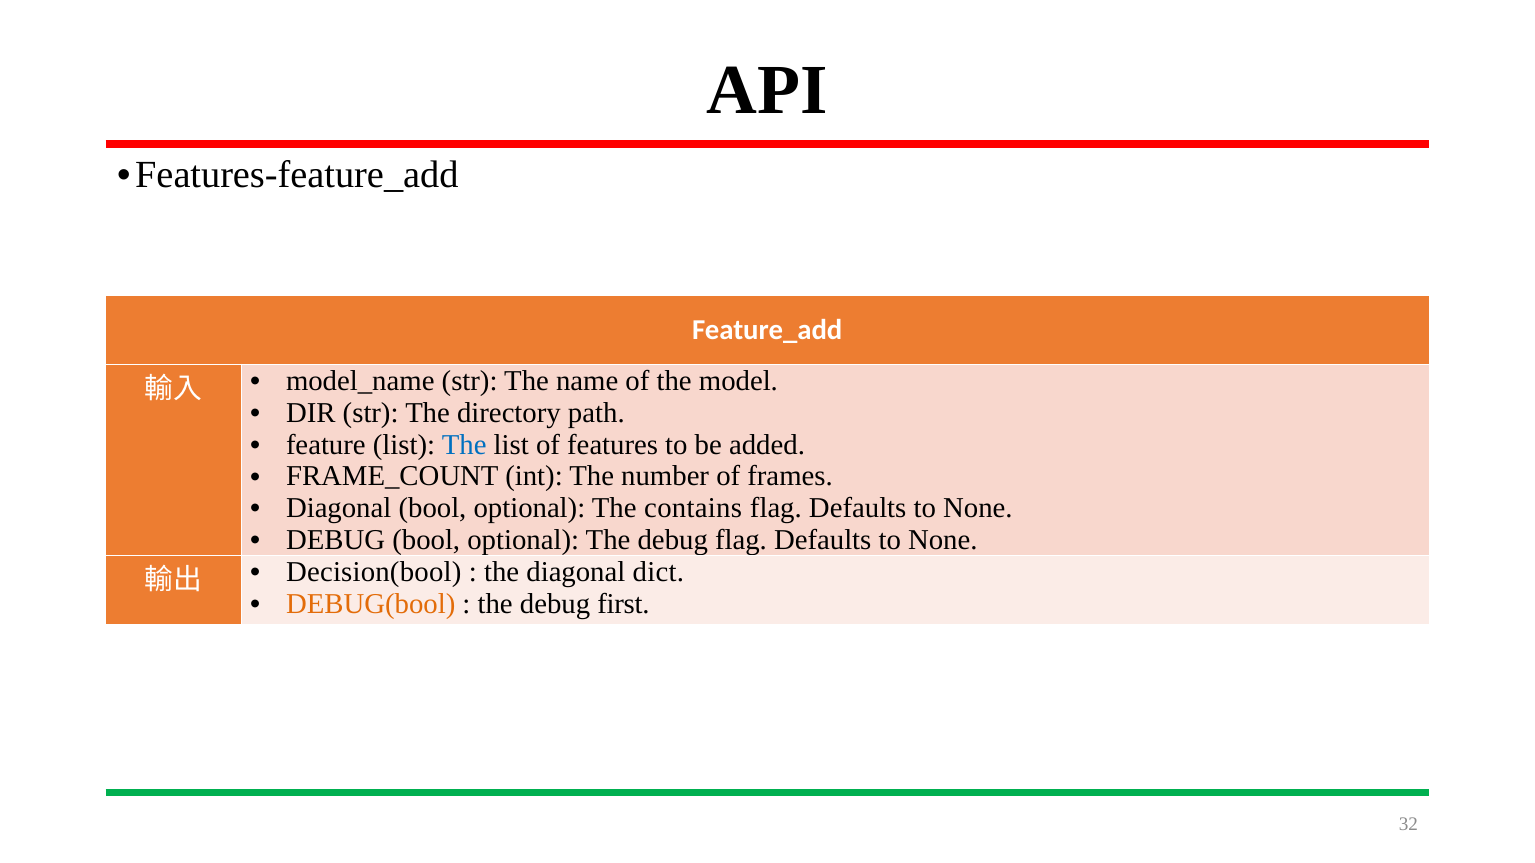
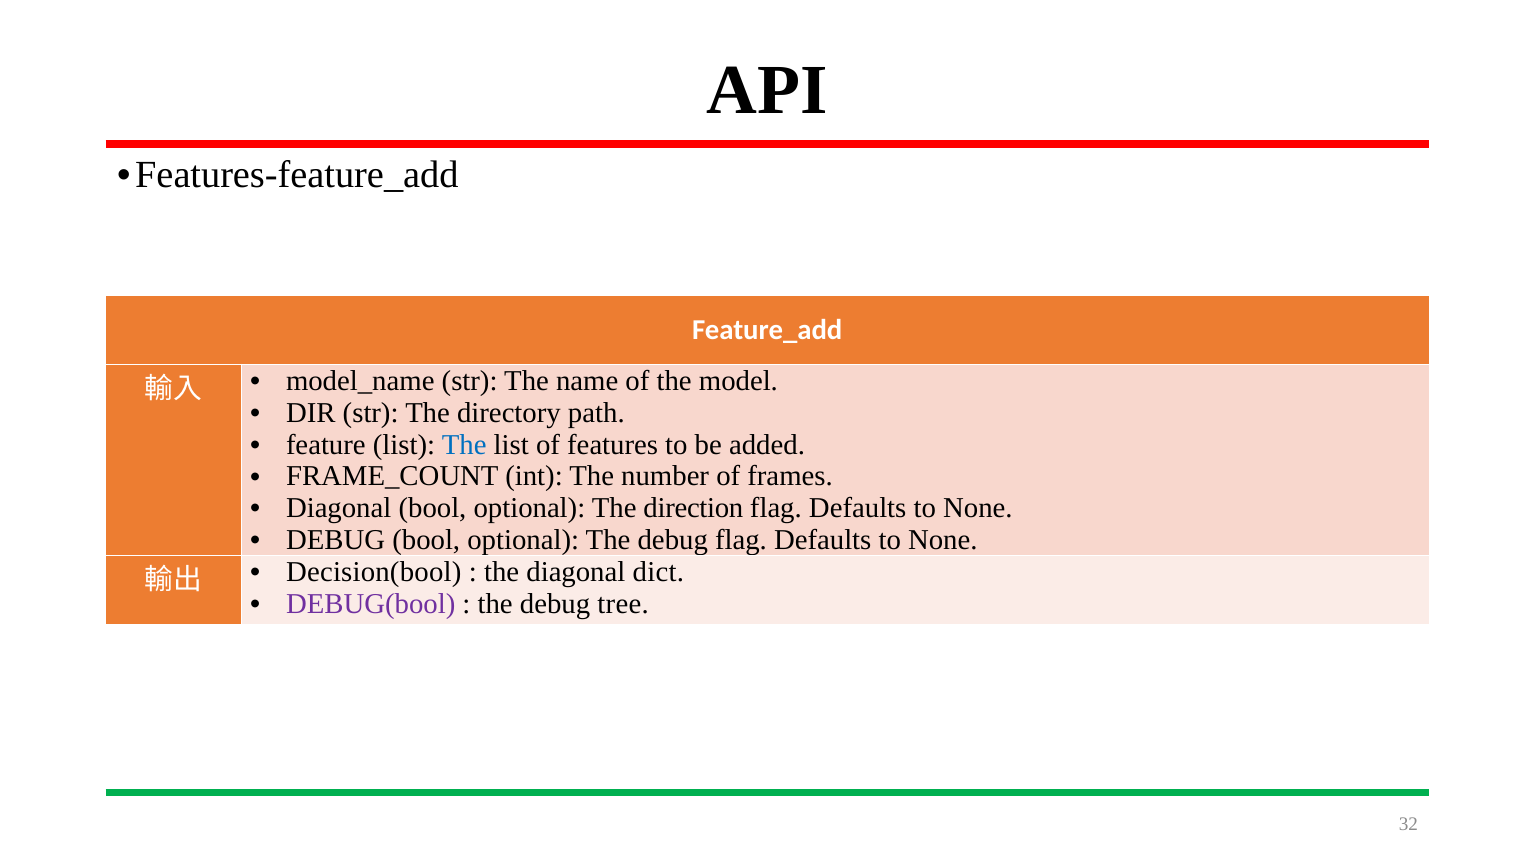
contains: contains -> direction (693, 508)
DEBUG(bool colour: orange -> purple (371, 604)
first: first -> tree (623, 604)
